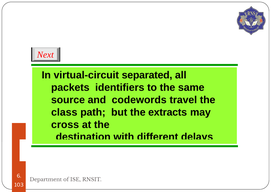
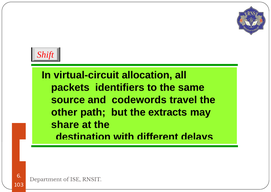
Next: Next -> Shift (45, 55)
virtual-circuit separated: separated -> allocation (147, 75)
class: class -> other (64, 112)
cross: cross -> share (65, 124)
